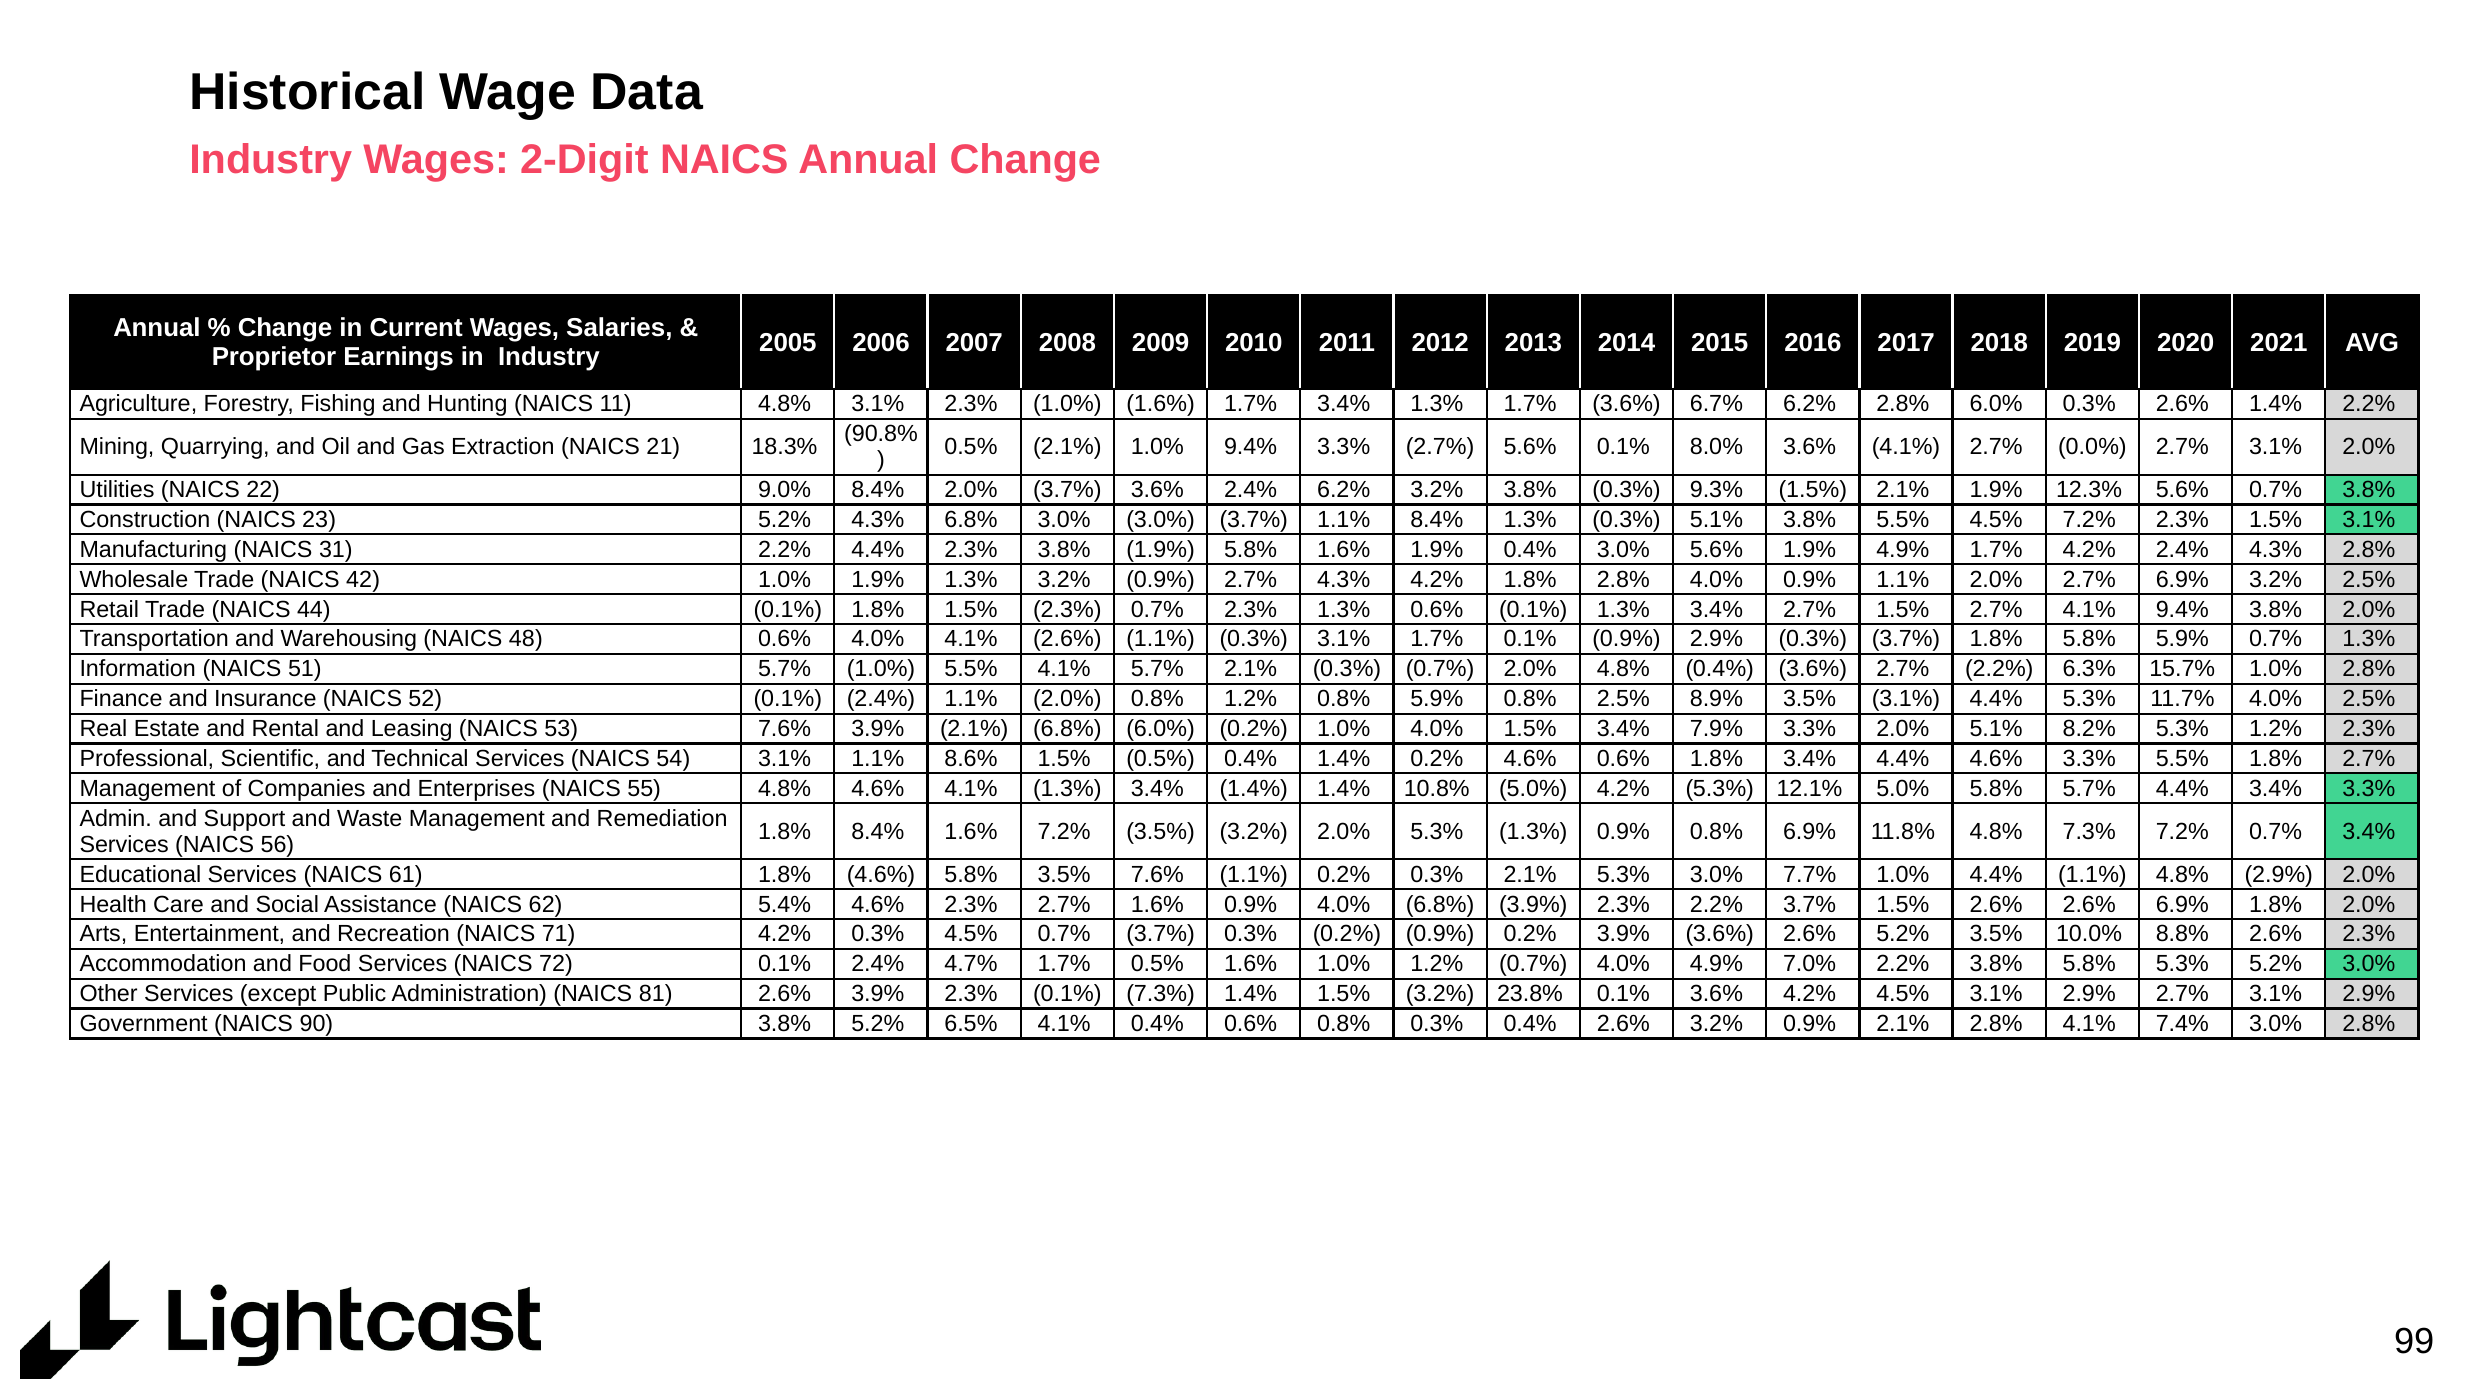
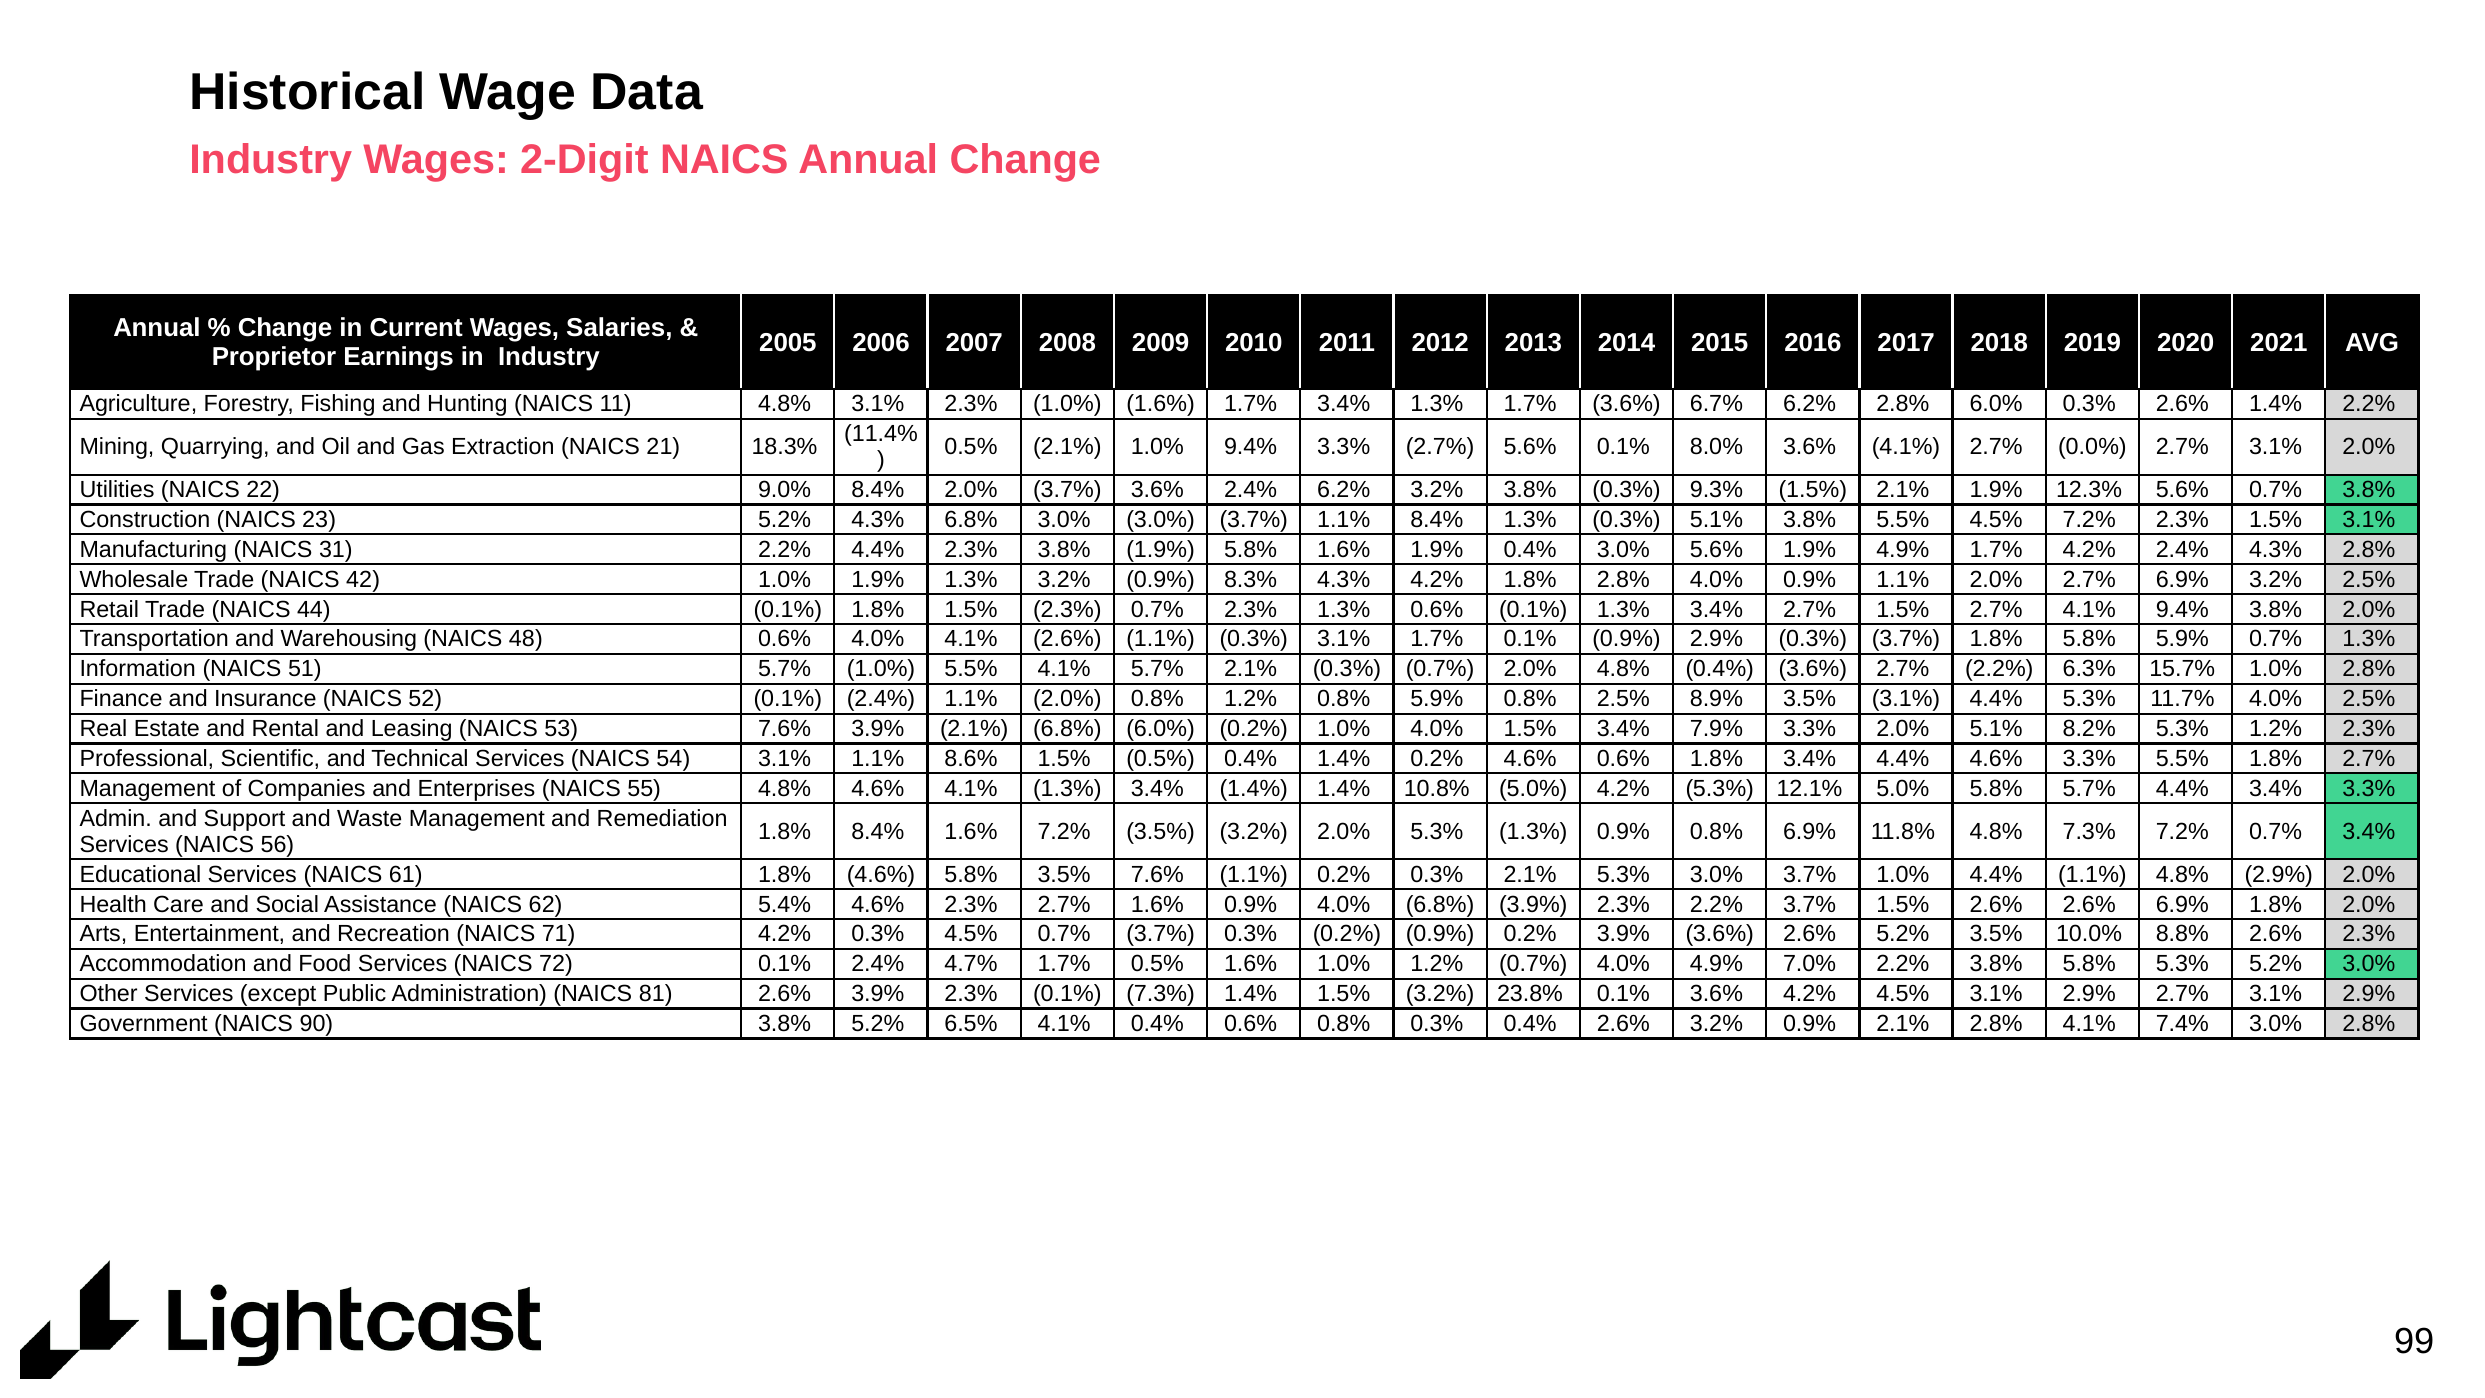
90.8%: 90.8% -> 11.4% (881, 434)
0.9% 2.7%: 2.7% -> 8.3% (1251, 579)
5.3% 3.0% 7.7%: 7.7% -> 3.7% (1810, 874)
